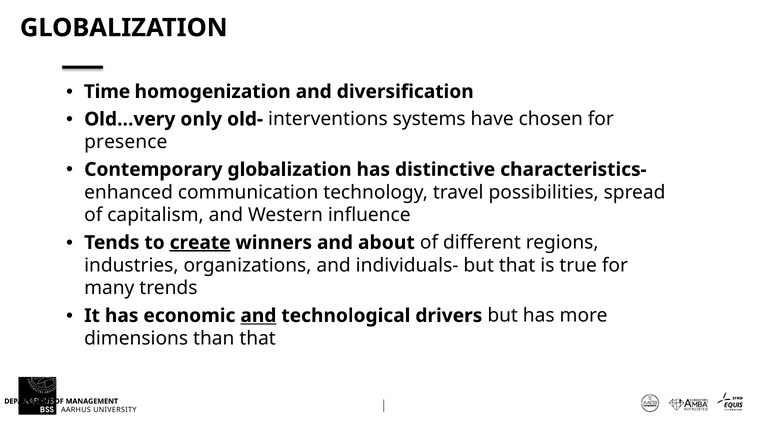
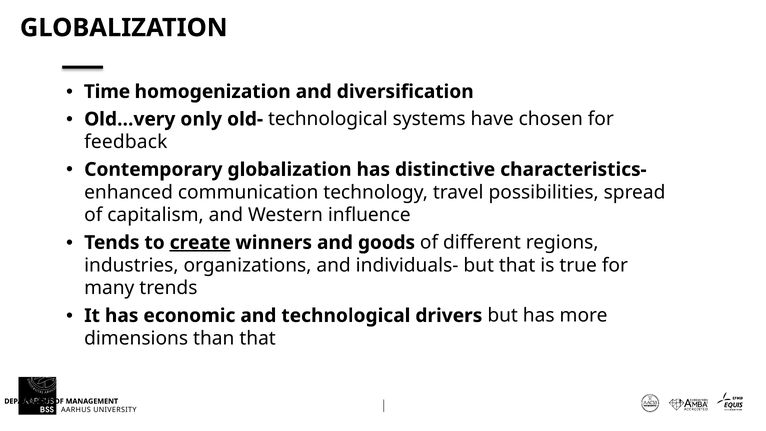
old- interventions: interventions -> technological (328, 119)
presence: presence -> feedback (126, 142)
about: about -> goods (387, 243)
and underline: present -> none (258, 316)
